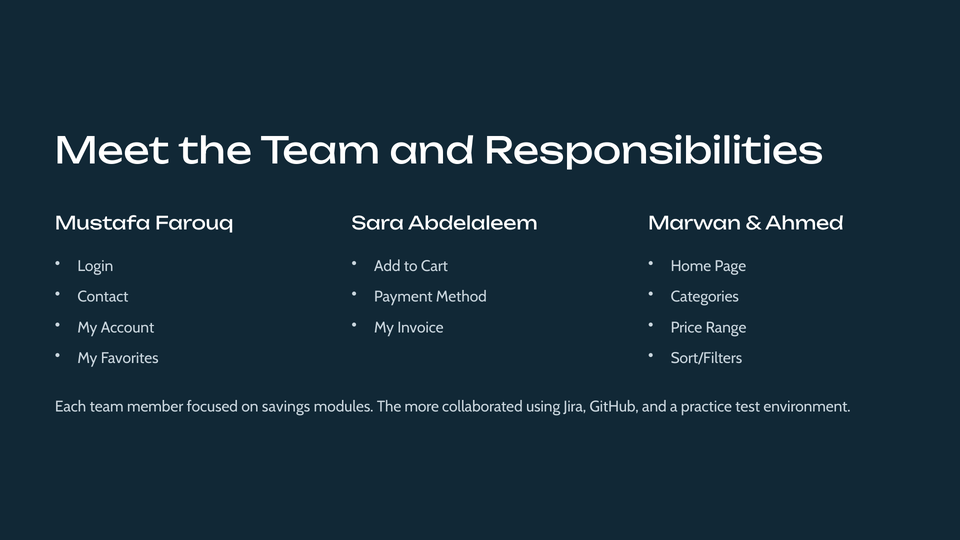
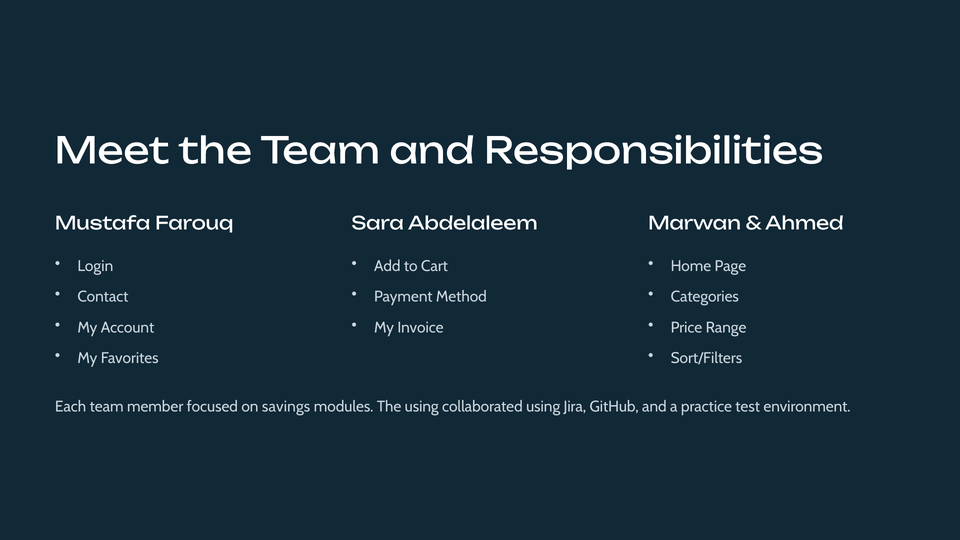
The more: more -> using (422, 406)
